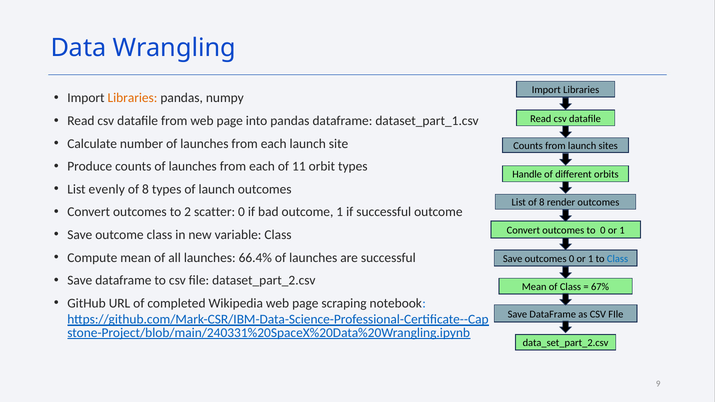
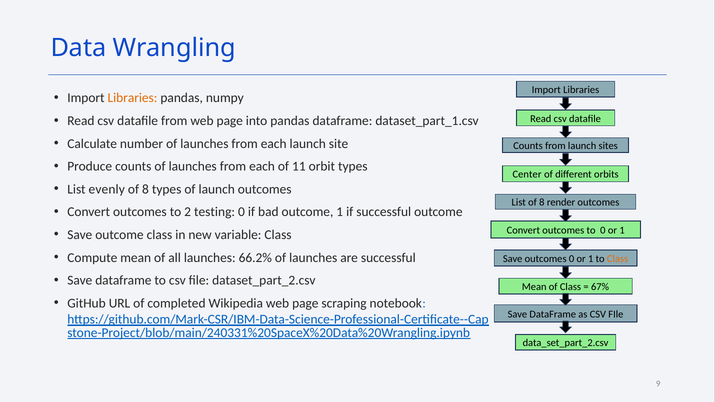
Handle: Handle -> Center (527, 175)
scatter: scatter -> testing (215, 212)
66.4%: 66.4% -> 66.2% (255, 258)
Class colour: blue -> orange (618, 259)
